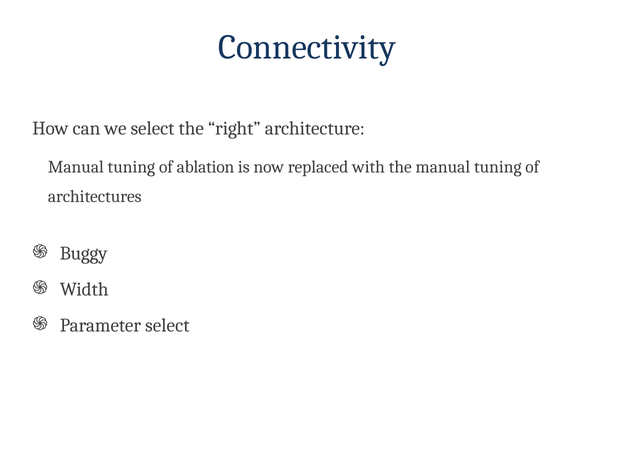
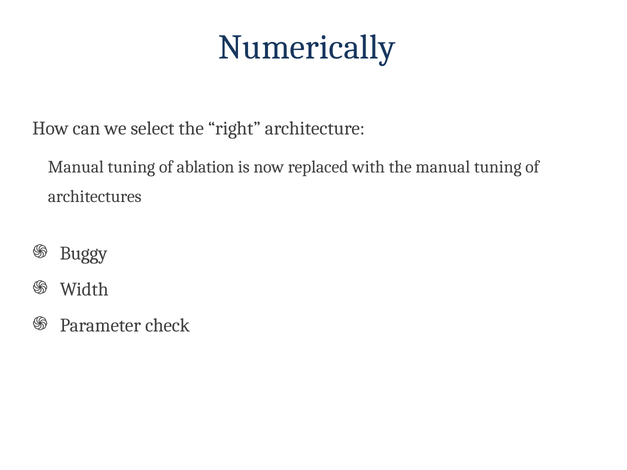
Connectivity: Connectivity -> Numerically (307, 47)
Parameter select: select -> check (167, 325)
